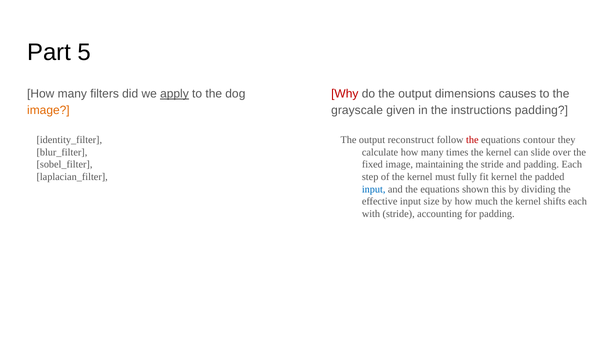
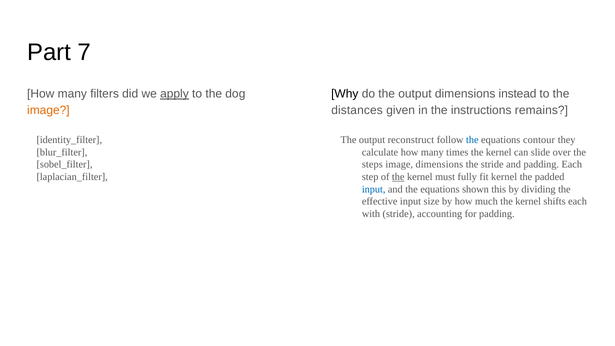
5: 5 -> 7 (84, 52)
Why colour: red -> black (345, 94)
causes: causes -> instead (518, 94)
grayscale: grayscale -> distances (357, 110)
instructions padding: padding -> remains (541, 110)
the colour: red -> blue (472, 140)
fixed: fixed -> steps (372, 165)
image maintaining: maintaining -> dimensions (439, 165)
the underline: none -> present (398, 177)
